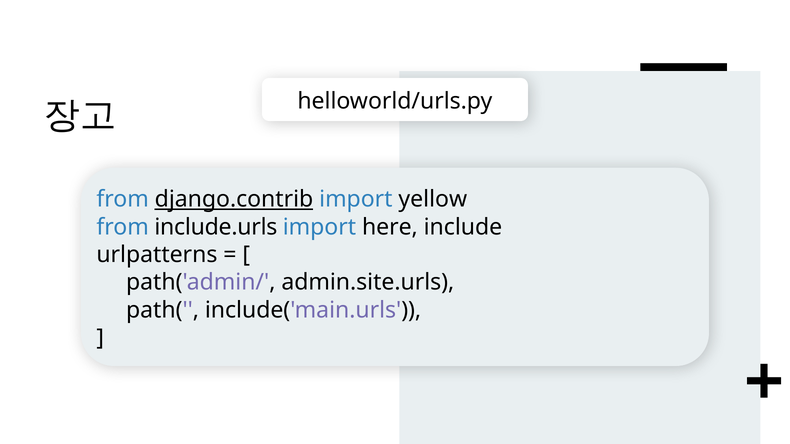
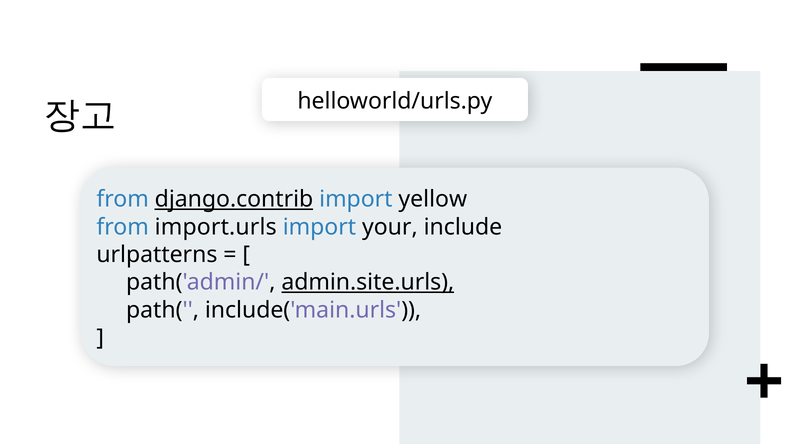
include.urls: include.urls -> import.urls (216, 227)
here: here -> your (390, 227)
admin.site.urls underline: none -> present (368, 283)
